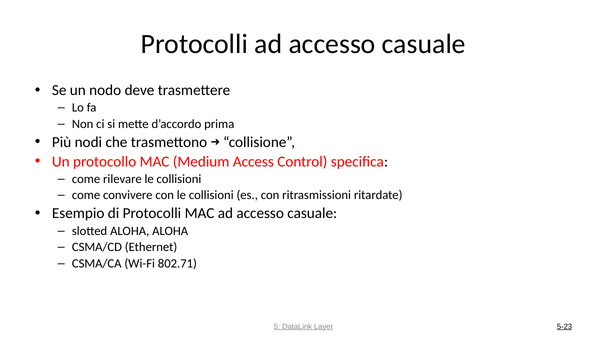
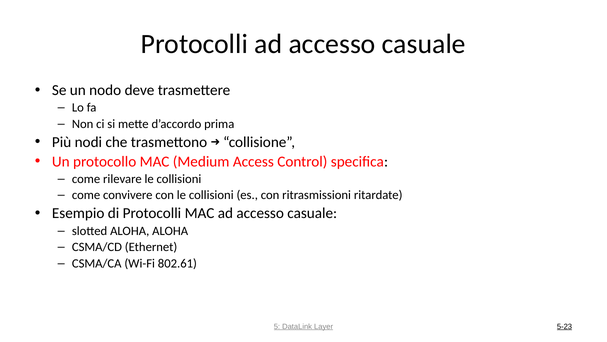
802.71: 802.71 -> 802.61 (177, 263)
